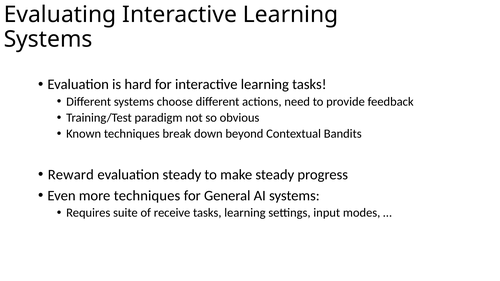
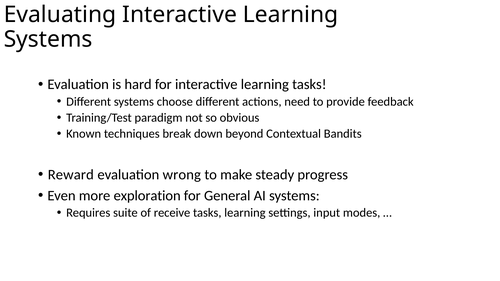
evaluation steady: steady -> wrong (182, 175)
more techniques: techniques -> exploration (147, 196)
